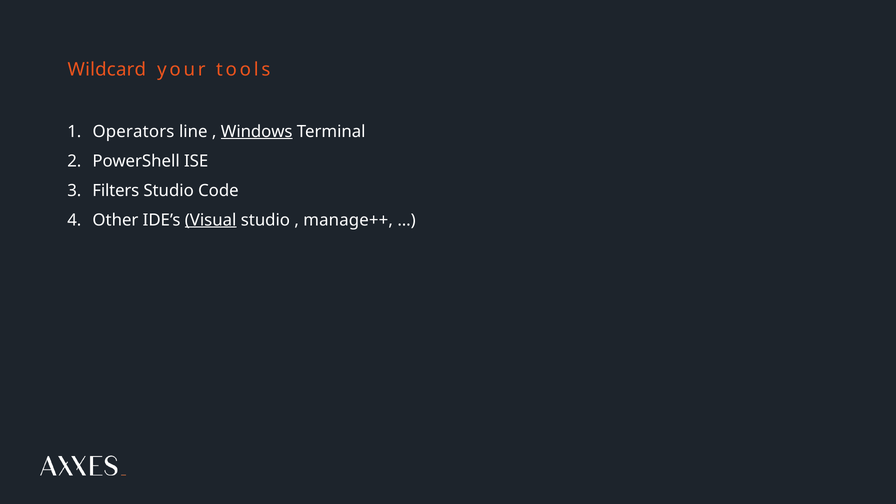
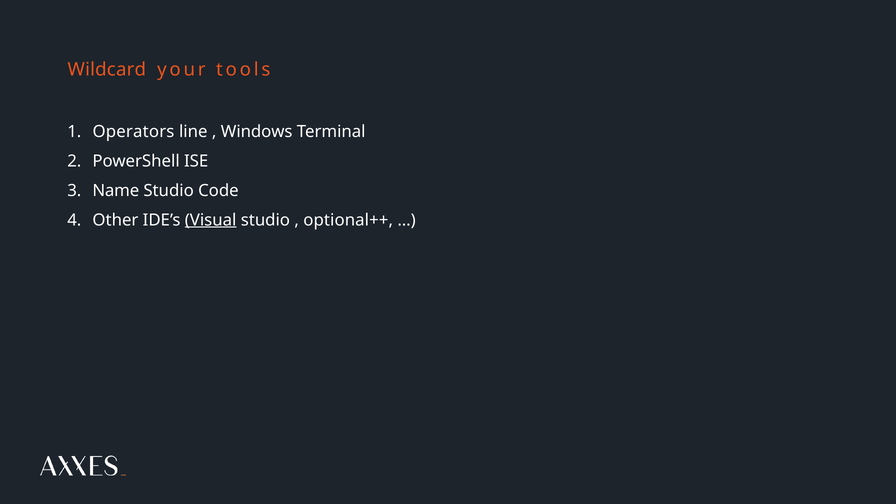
Windows underline: present -> none (257, 131)
Filters: Filters -> Name (116, 190)
manage++: manage++ -> optional++ (348, 220)
